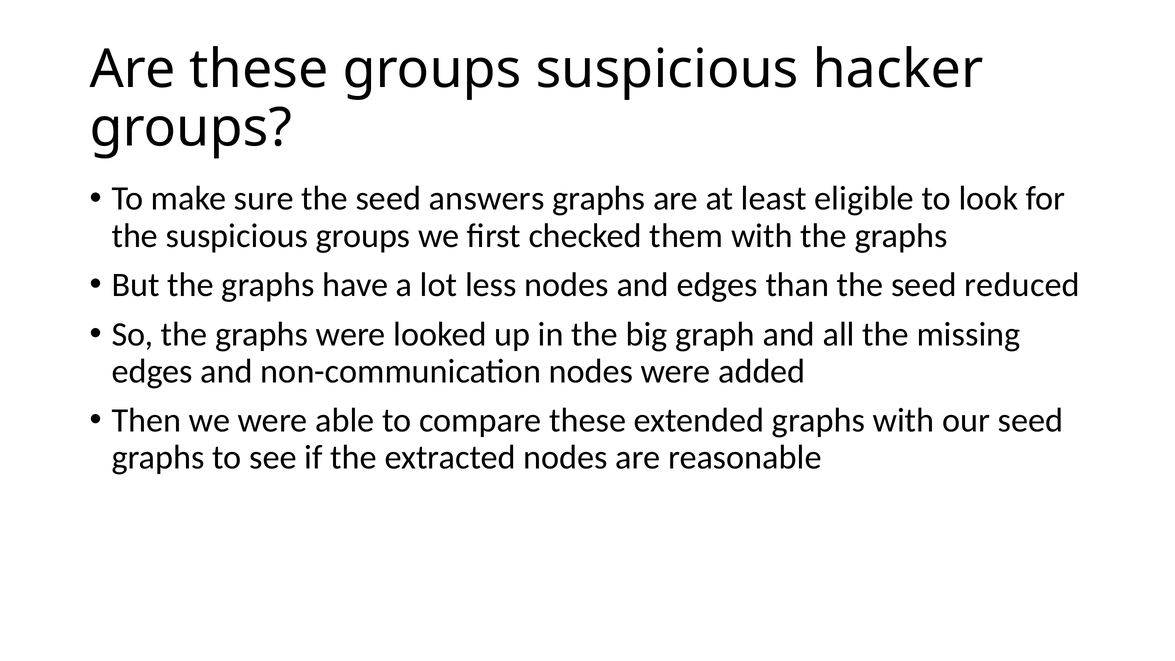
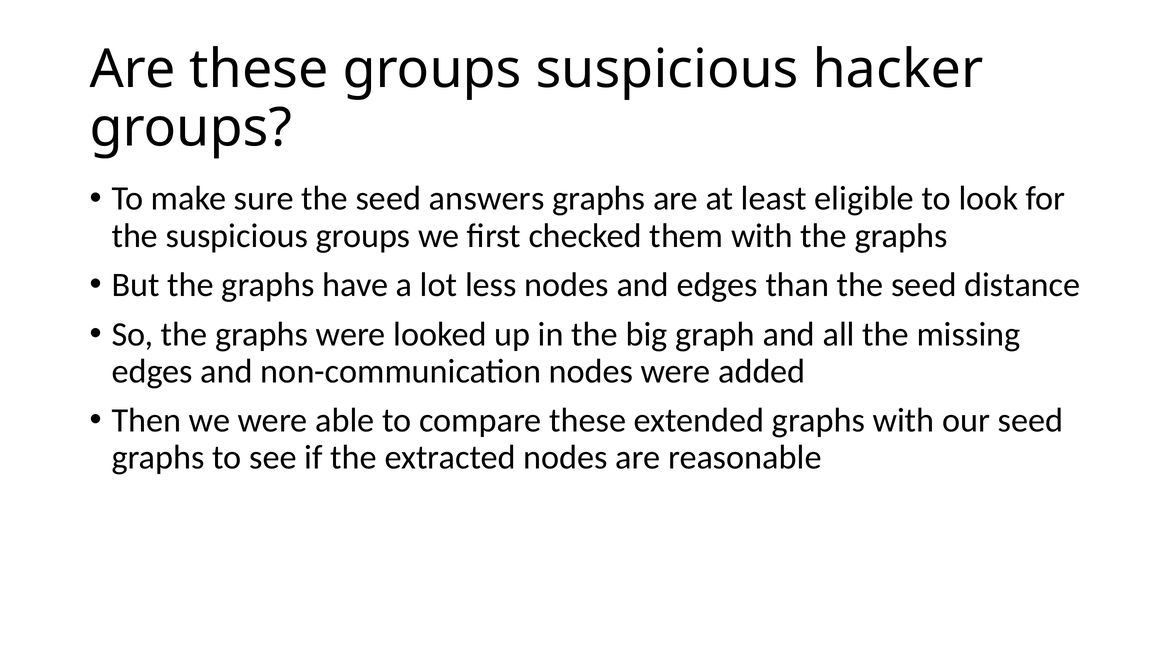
reduced: reduced -> distance (1022, 285)
